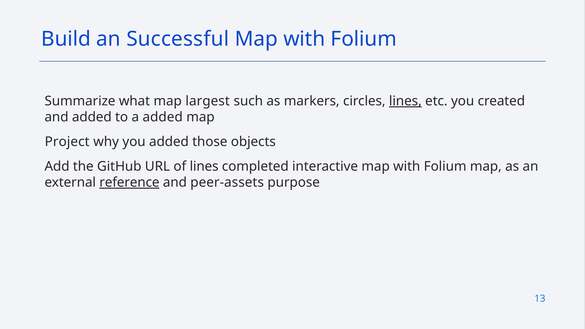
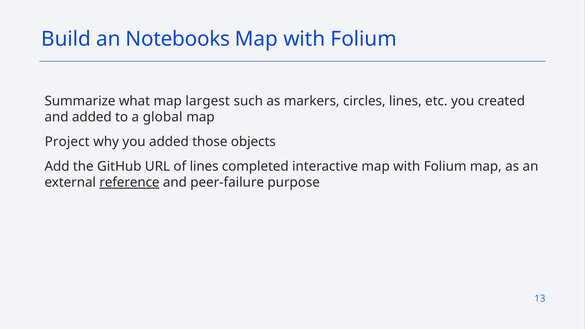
Successful: Successful -> Notebooks (178, 39)
lines underline: present -> none (405, 101)
a added: added -> global (163, 117)
peer-assets: peer-assets -> peer-failure (227, 182)
